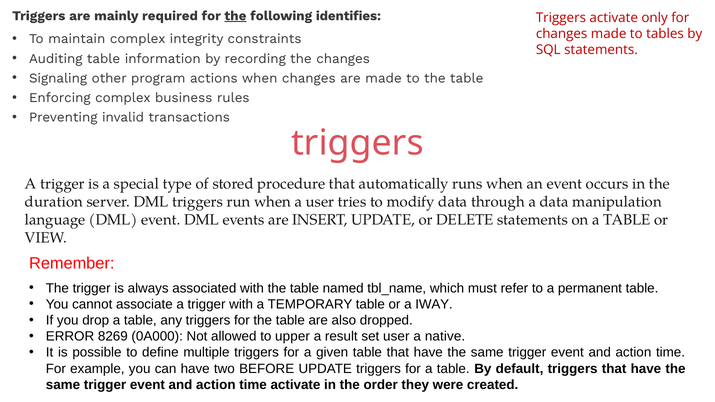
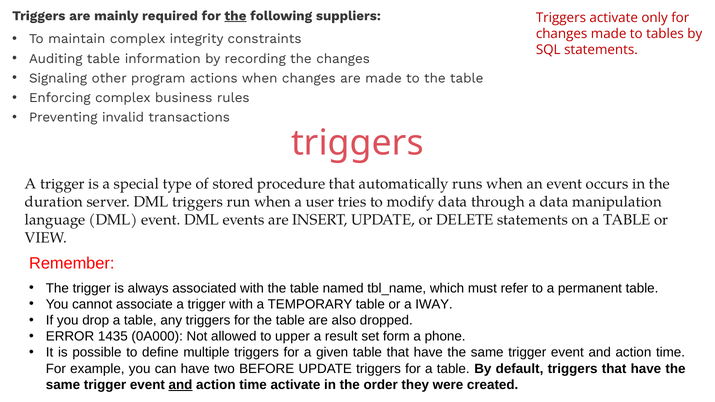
identifies: identifies -> suppliers (348, 16)
8269: 8269 -> 1435 (113, 337)
set user: user -> form (396, 337)
native: native -> phone (445, 337)
and underline: none -> present (181, 385)
